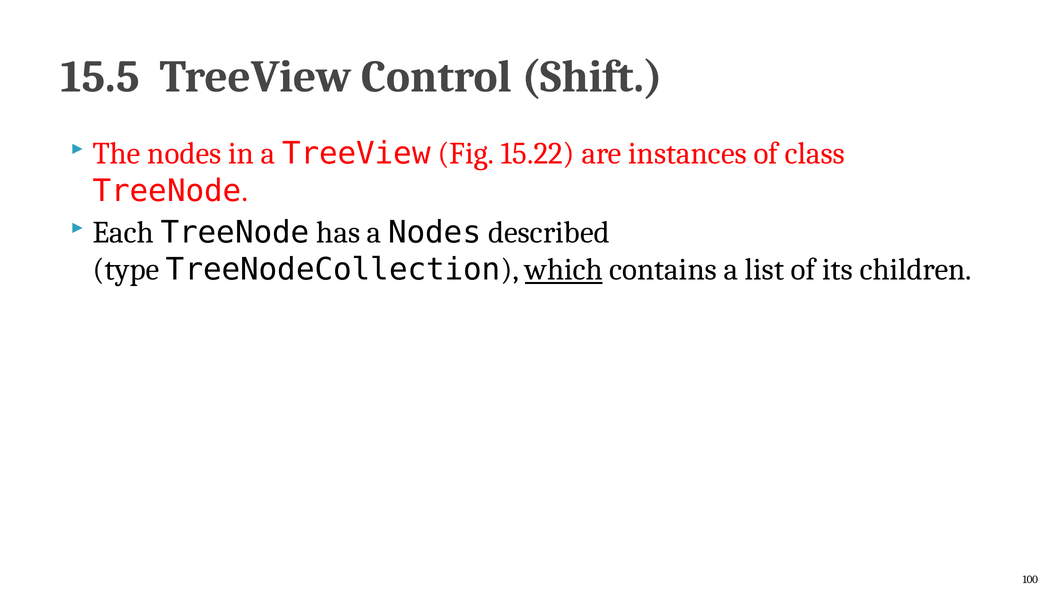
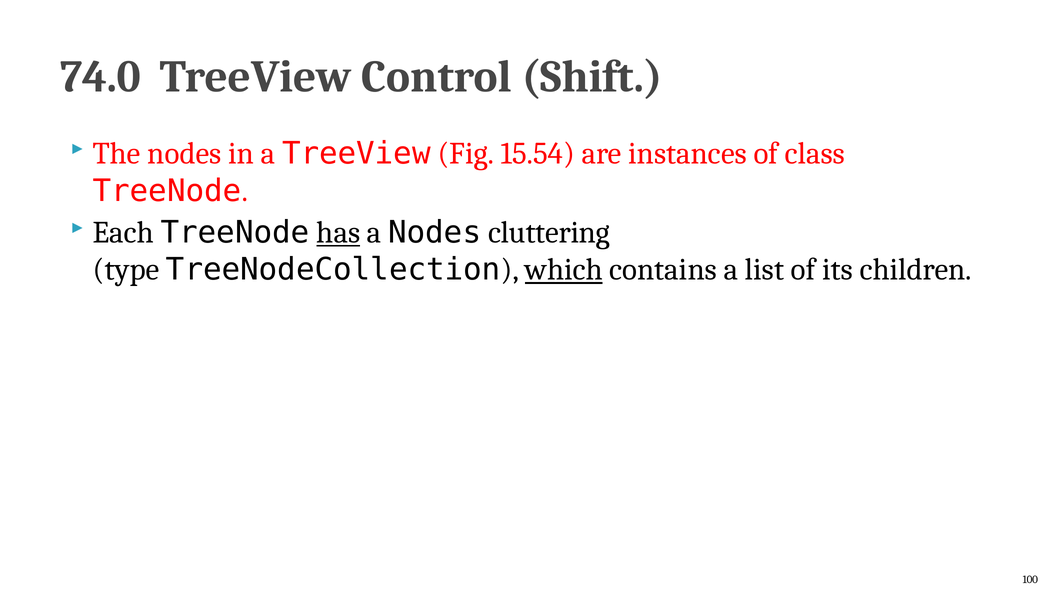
15.5: 15.5 -> 74.0 (101, 77)
15.22: 15.22 -> 15.54 (538, 154)
has underline: none -> present (338, 232)
described: described -> cluttering (549, 232)
